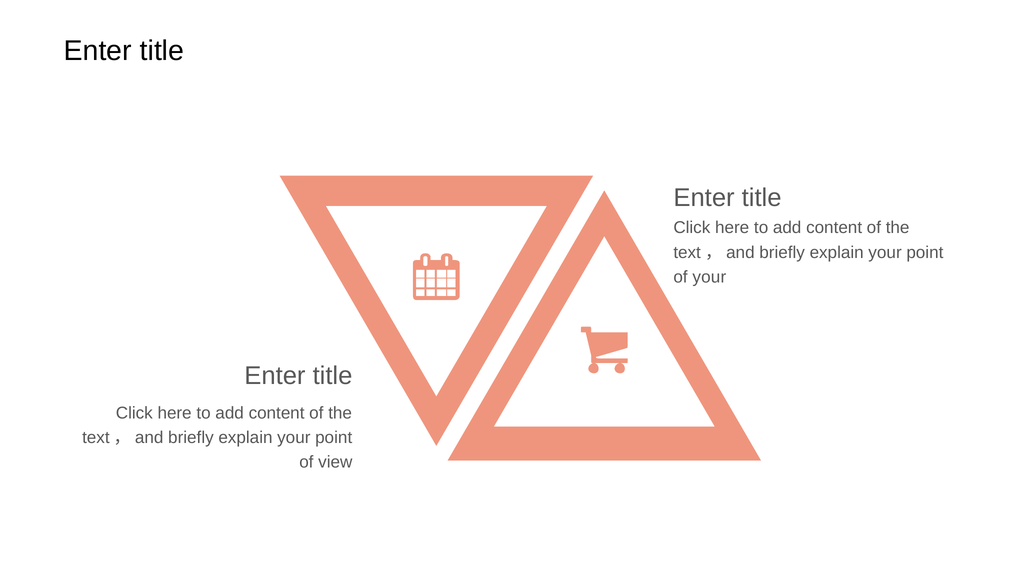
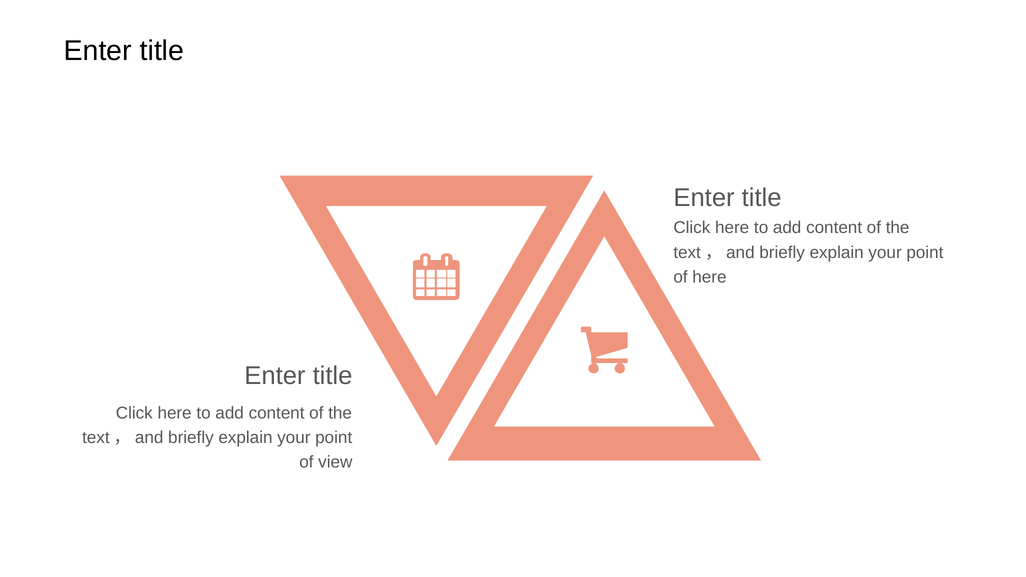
of your: your -> here (709, 277)
